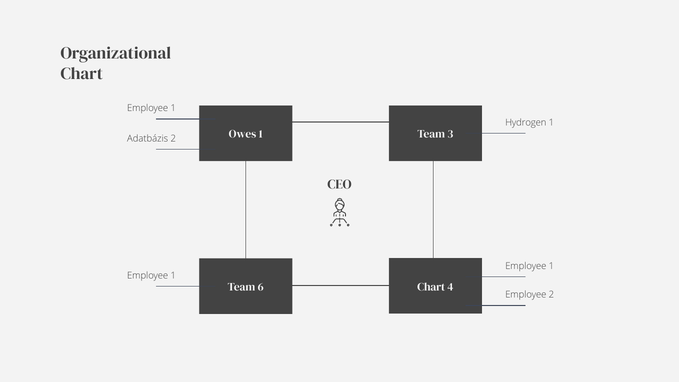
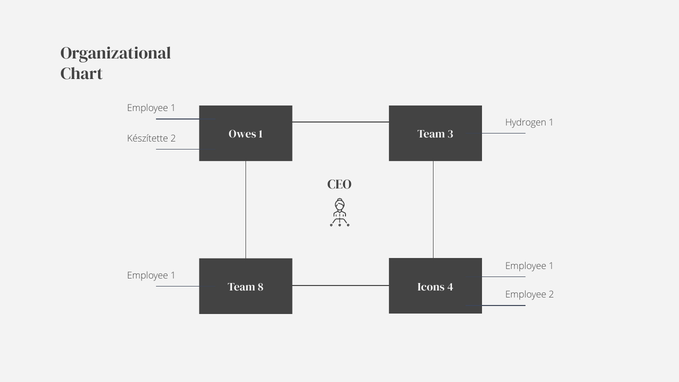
Adatbázis: Adatbázis -> Készítette (148, 139)
6: 6 -> 8 (261, 287)
Chart: Chart -> Icons (431, 287)
